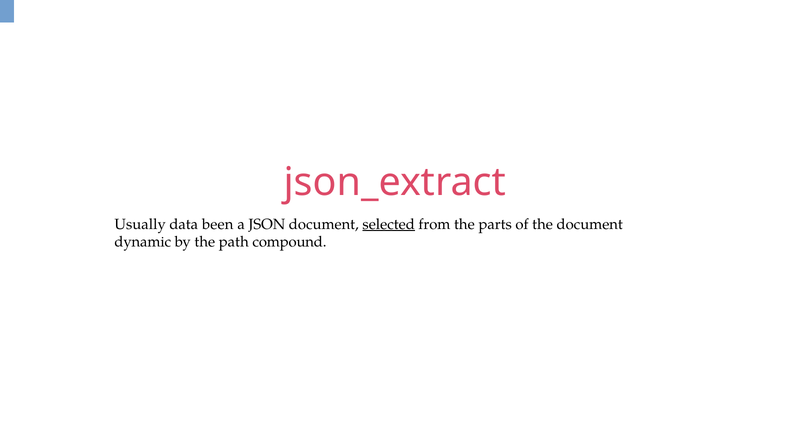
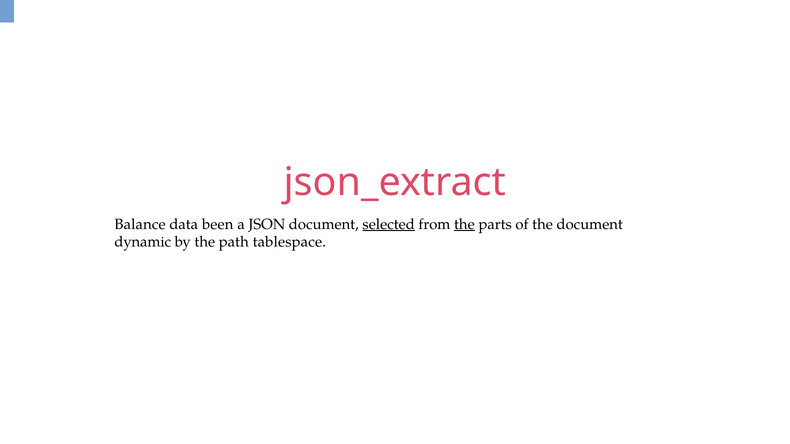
Usually: Usually -> Balance (140, 224)
the underline: none -> present (464, 224)
compound: compound -> tablespace (289, 242)
